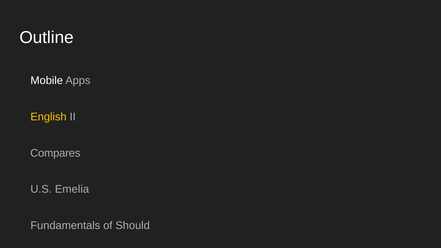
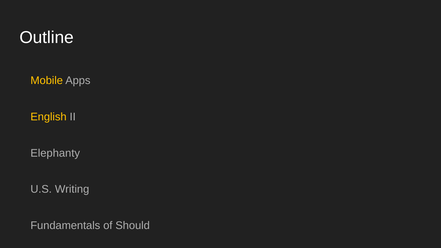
Mobile colour: white -> yellow (47, 81)
Compares: Compares -> Elephanty (55, 153)
Emelia: Emelia -> Writing (72, 189)
